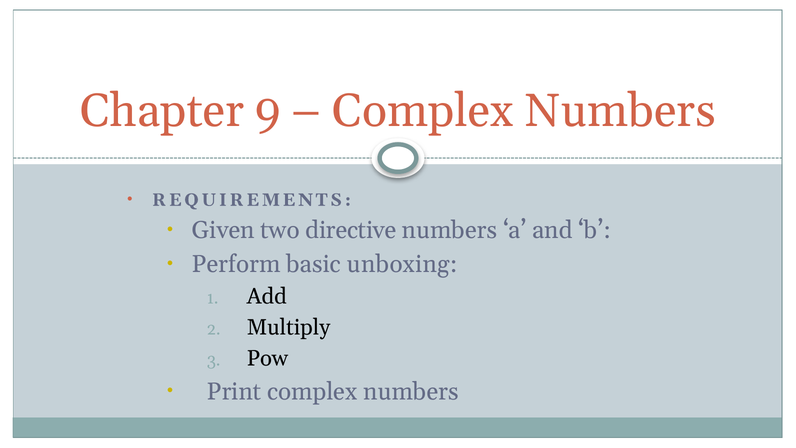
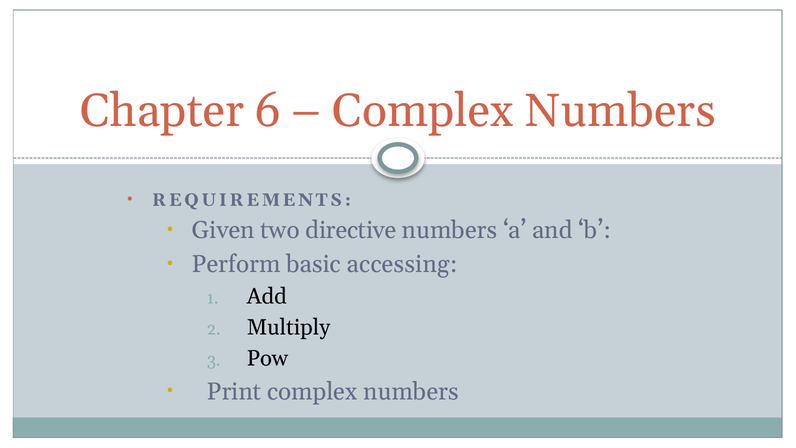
9: 9 -> 6 (268, 111)
unboxing: unboxing -> accessing (402, 264)
